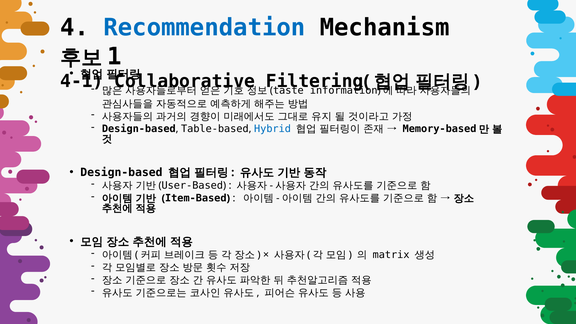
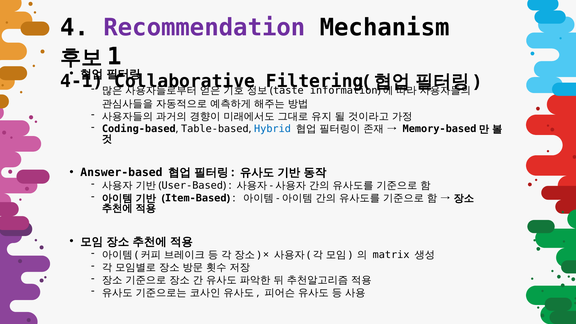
Recommendation colour: blue -> purple (204, 28)
Design-based: Design-based -> Coding-based (139, 129)
Design-based: Design-based -> Answer-based (121, 172)
